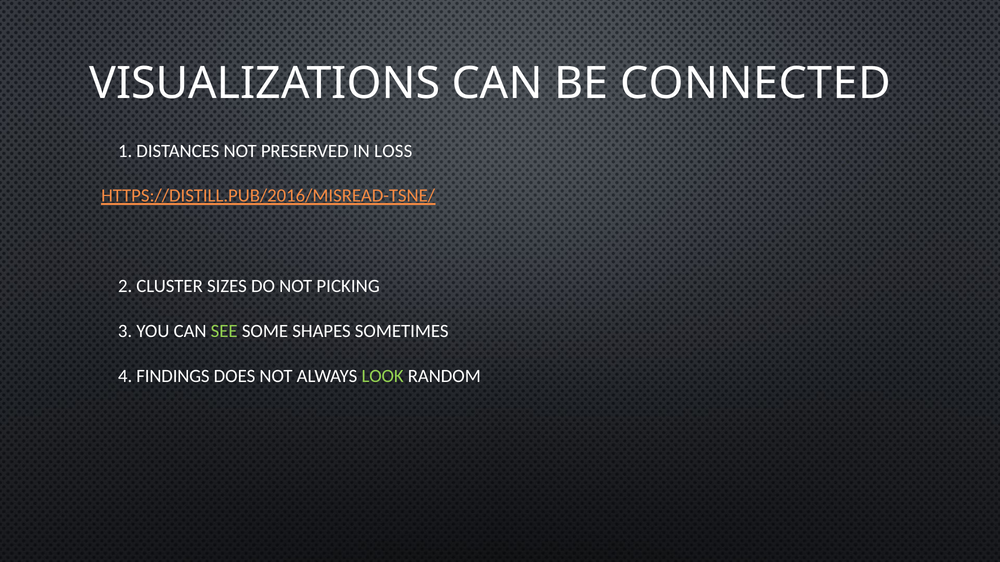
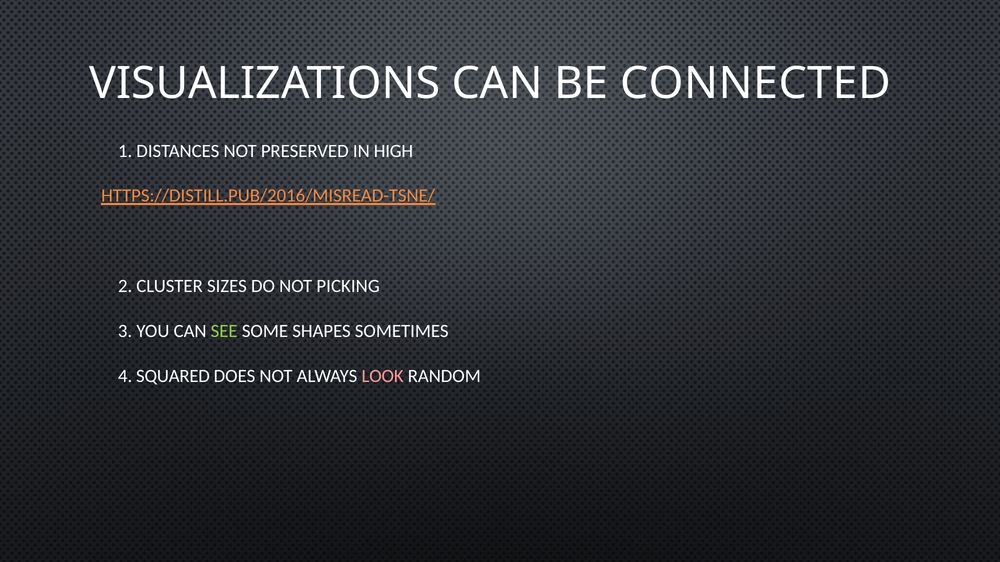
LOSS: LOSS -> HIGH (393, 151)
FINDINGS: FINDINGS -> SQUARED (173, 376)
LOOK colour: light green -> pink (383, 376)
